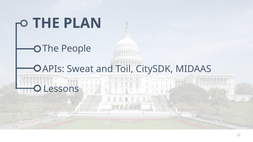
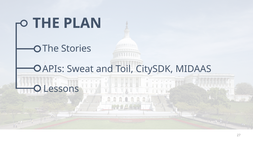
People: People -> Stories (76, 49)
